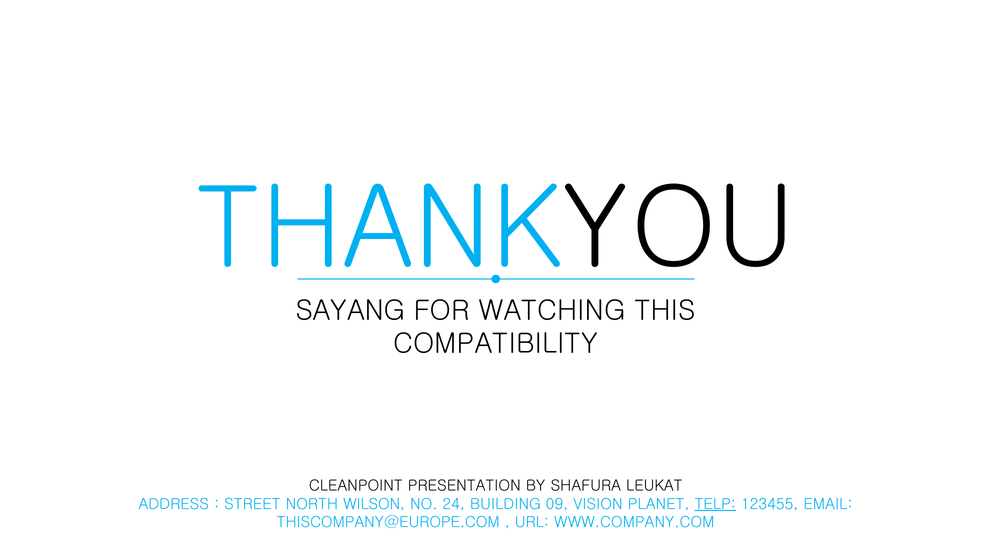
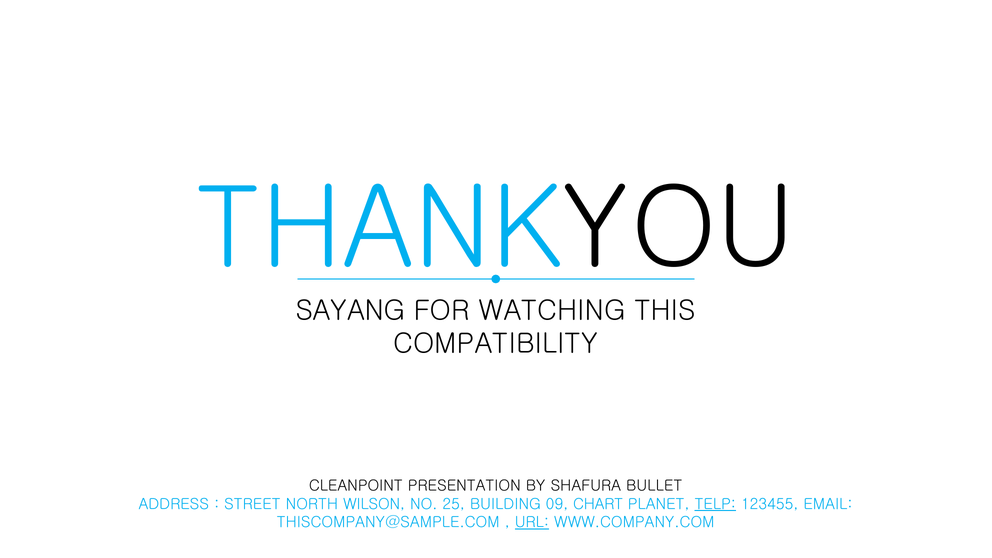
LEUKAT: LEUKAT -> BULLET (654, 486)
24: 24 -> 25 (454, 504)
VISION: VISION -> CHART (598, 504)
THISCOMPANY@EUROPE.COM: THISCOMPANY@EUROPE.COM -> THISCOMPANY@SAMPLE.COM (388, 522)
URL underline: none -> present (532, 522)
